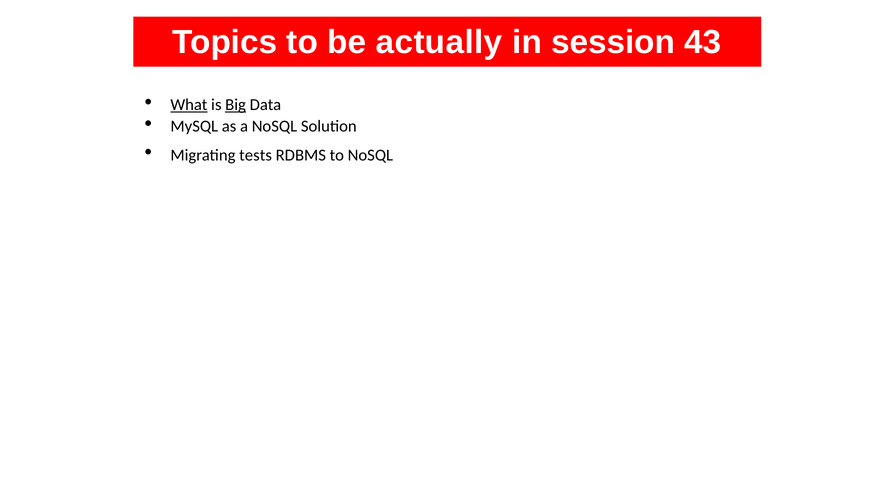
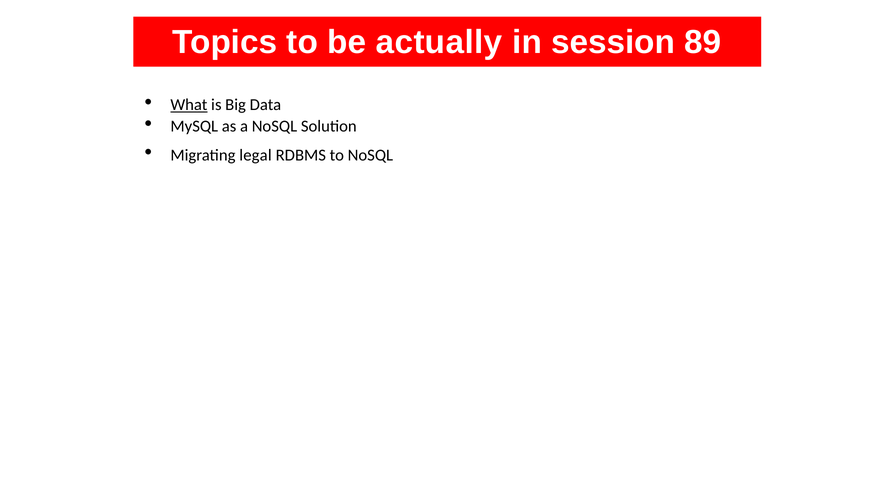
43: 43 -> 89 (703, 42)
Big underline: present -> none (236, 105)
tests: tests -> legal (256, 155)
